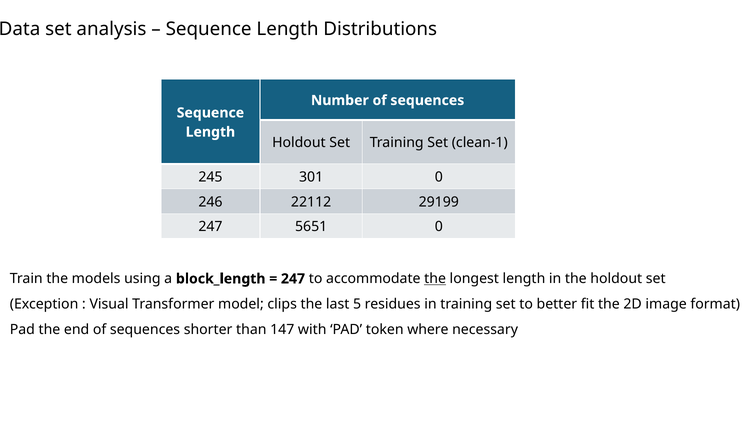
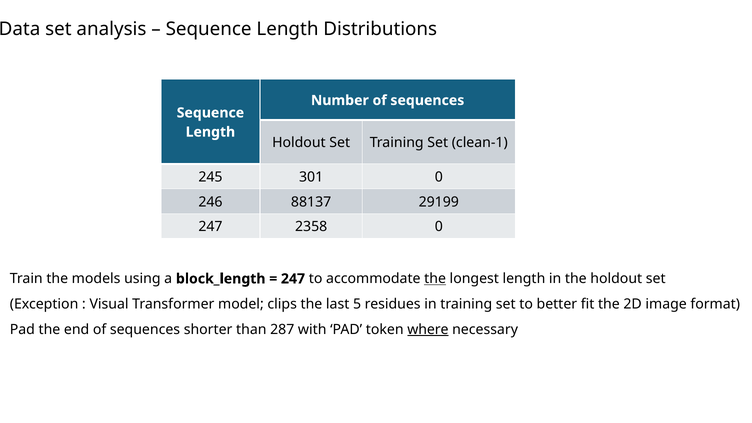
22112: 22112 -> 88137 (311, 202)
5651: 5651 -> 2358 (311, 227)
147: 147 -> 287 (282, 330)
where underline: none -> present (428, 330)
